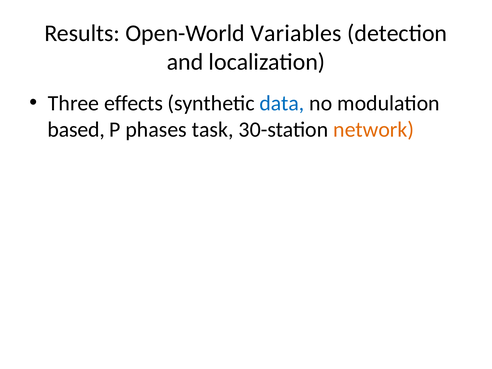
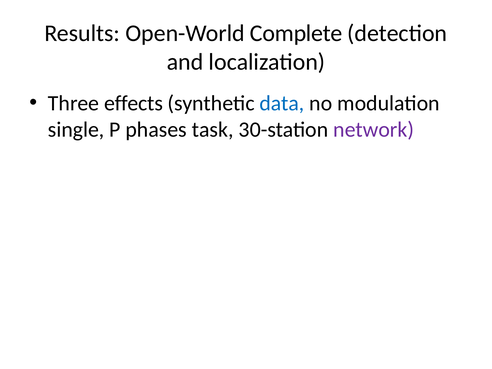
Variables: Variables -> Complete (296, 33)
based: based -> single (76, 129)
network colour: orange -> purple (374, 129)
